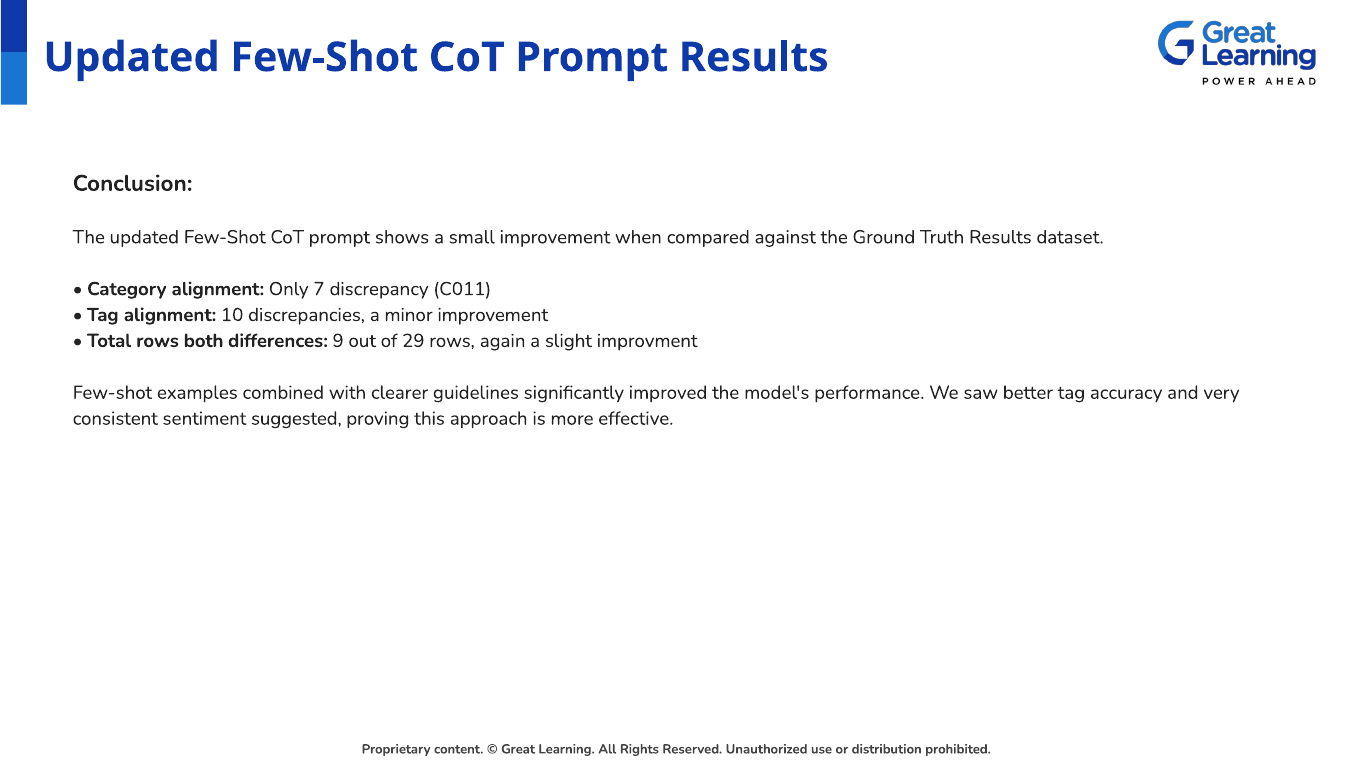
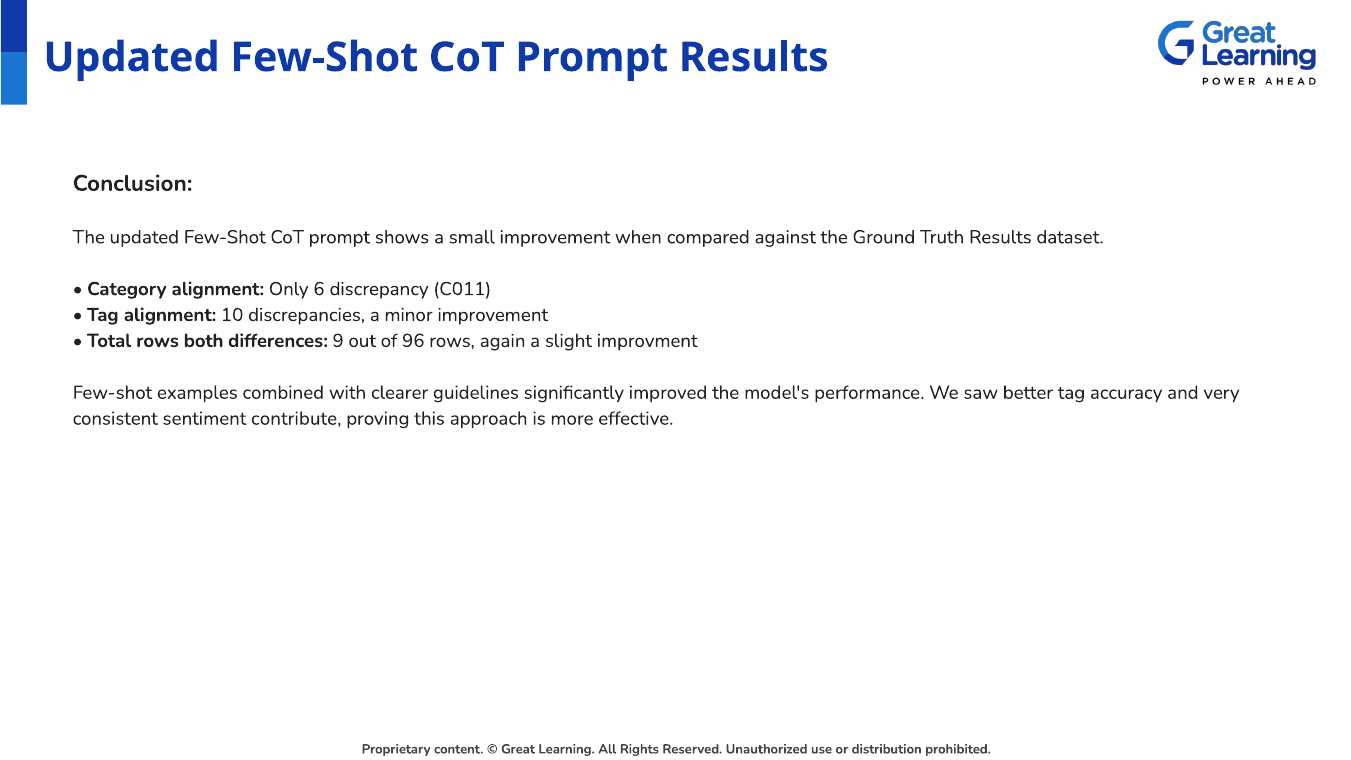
7: 7 -> 6 (319, 289)
29: 29 -> 96 (413, 341)
suggested: suggested -> contribute (296, 418)
